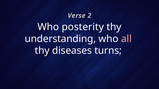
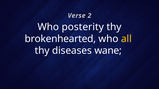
understanding: understanding -> brokenhearted (60, 39)
all colour: pink -> yellow (126, 39)
turns: turns -> wane (108, 51)
